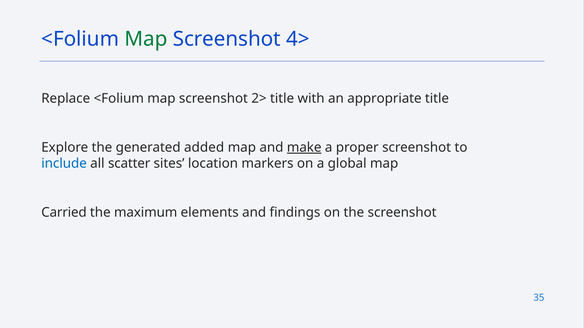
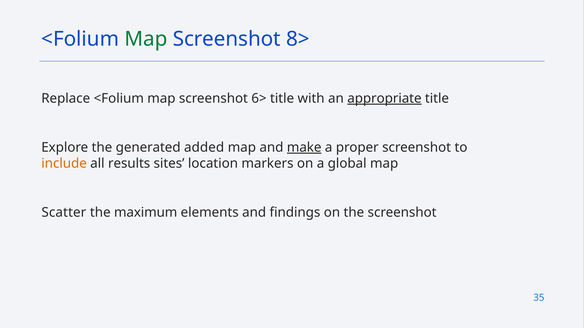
4>: 4> -> 8> (298, 39)
2>: 2> -> 6> (259, 99)
appropriate underline: none -> present (384, 99)
include colour: blue -> orange (64, 164)
scatter: scatter -> results (129, 164)
Carried: Carried -> Scatter (64, 213)
